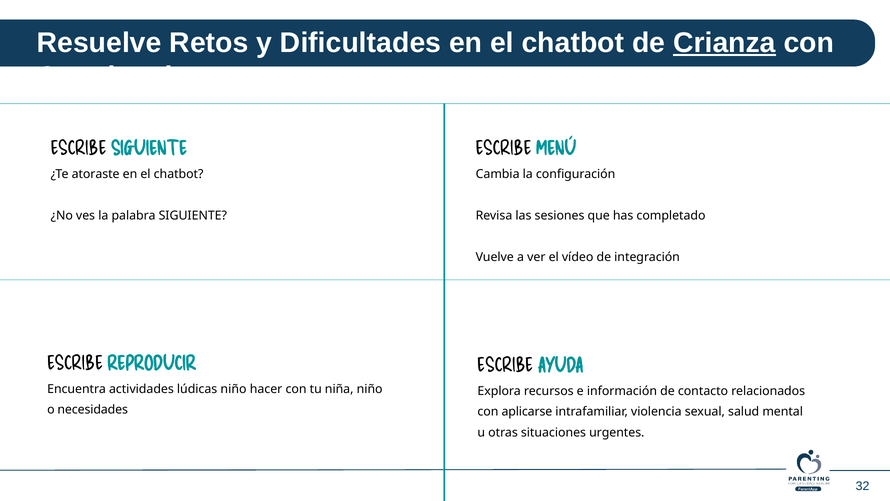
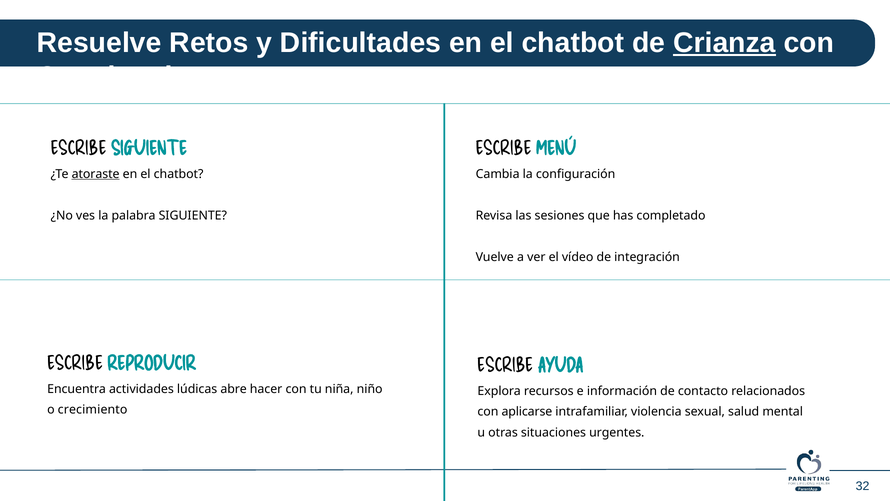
atoraste underline: none -> present (96, 174)
lúdicas niño: niño -> abre (234, 389)
necesidades: necesidades -> crecimiento (93, 409)
